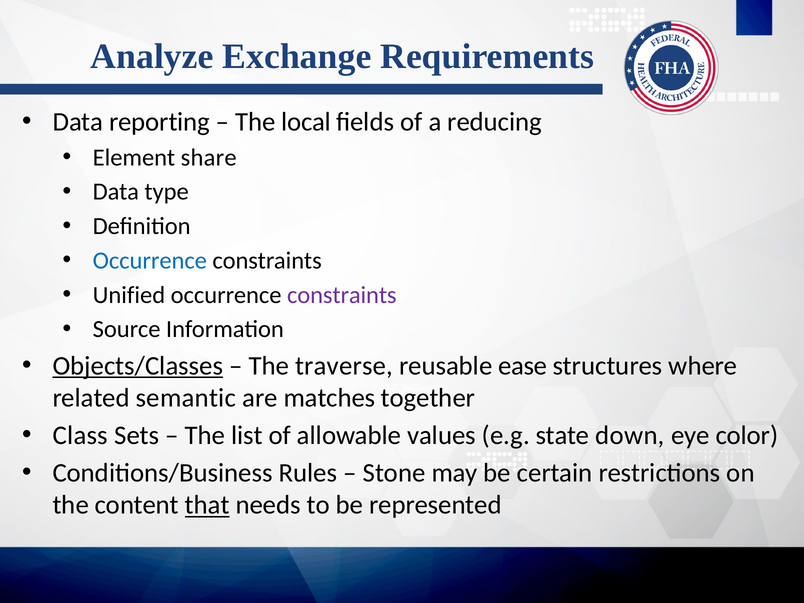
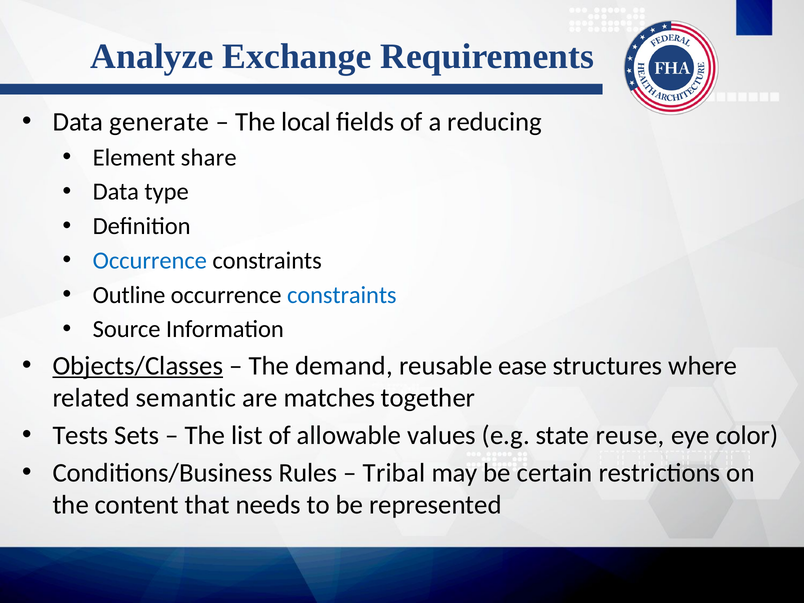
reporting: reporting -> generate (159, 122)
Unified: Unified -> Outline (129, 295)
constraints colour: purple -> blue (342, 295)
traverse: traverse -> demand (344, 366)
Class: Class -> Tests (80, 435)
down: down -> reuse (630, 435)
Stone: Stone -> Tribal (394, 473)
that underline: present -> none (207, 505)
